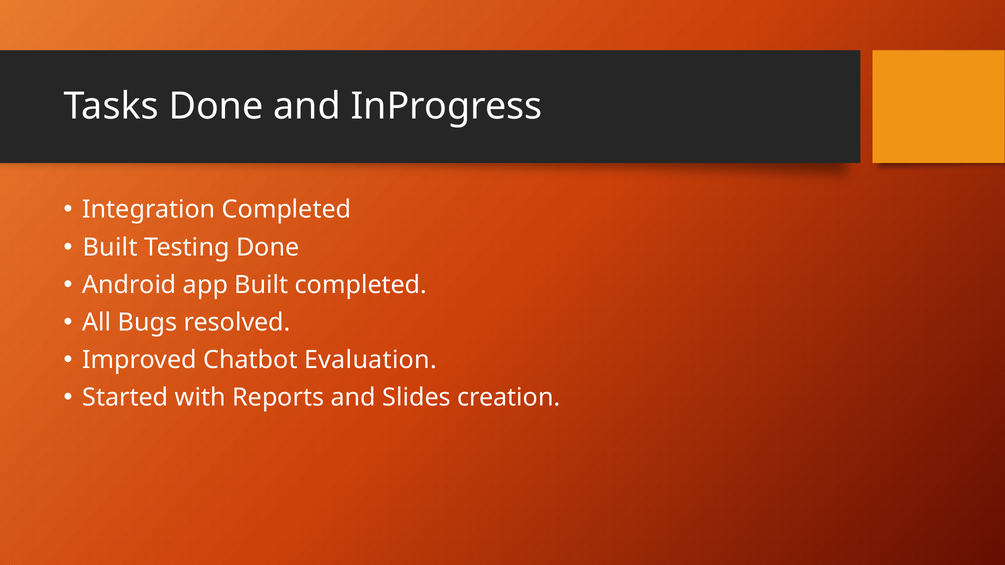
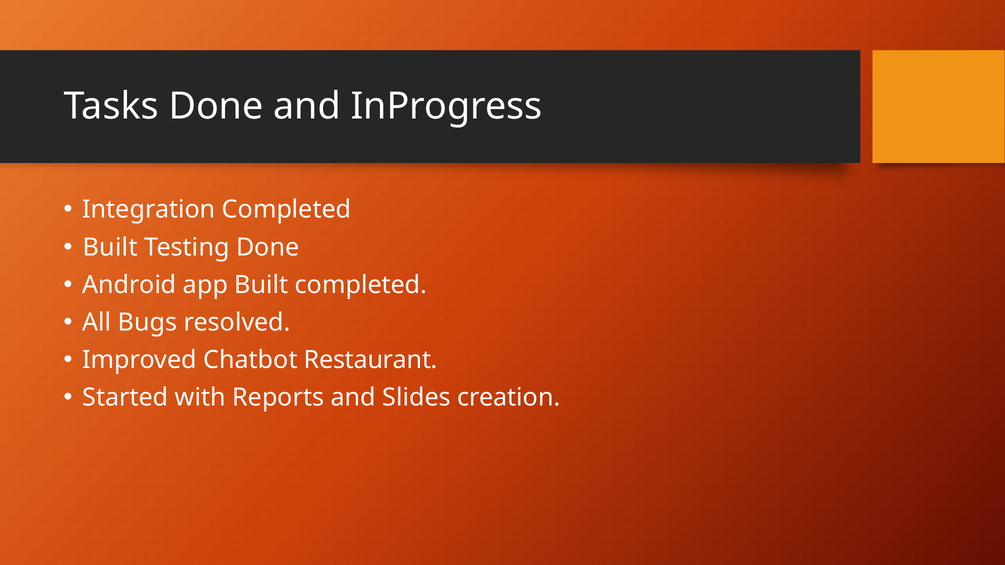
Evaluation: Evaluation -> Restaurant (371, 360)
